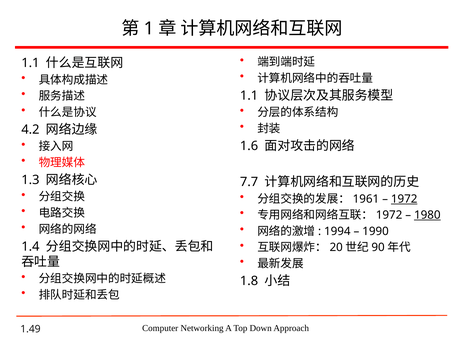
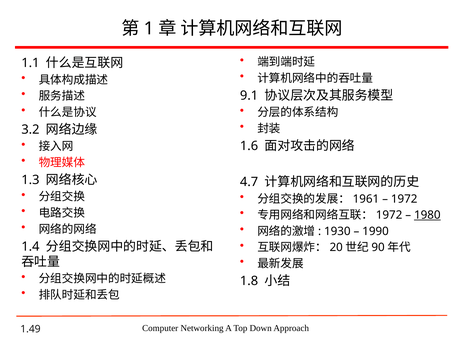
1.1: 1.1 -> 9.1 (249, 96)
4.2: 4.2 -> 3.2 (30, 130)
7.7: 7.7 -> 4.7 (249, 182)
1972 underline: present -> none (404, 199)
1994: 1994 -> 1930 (337, 231)
